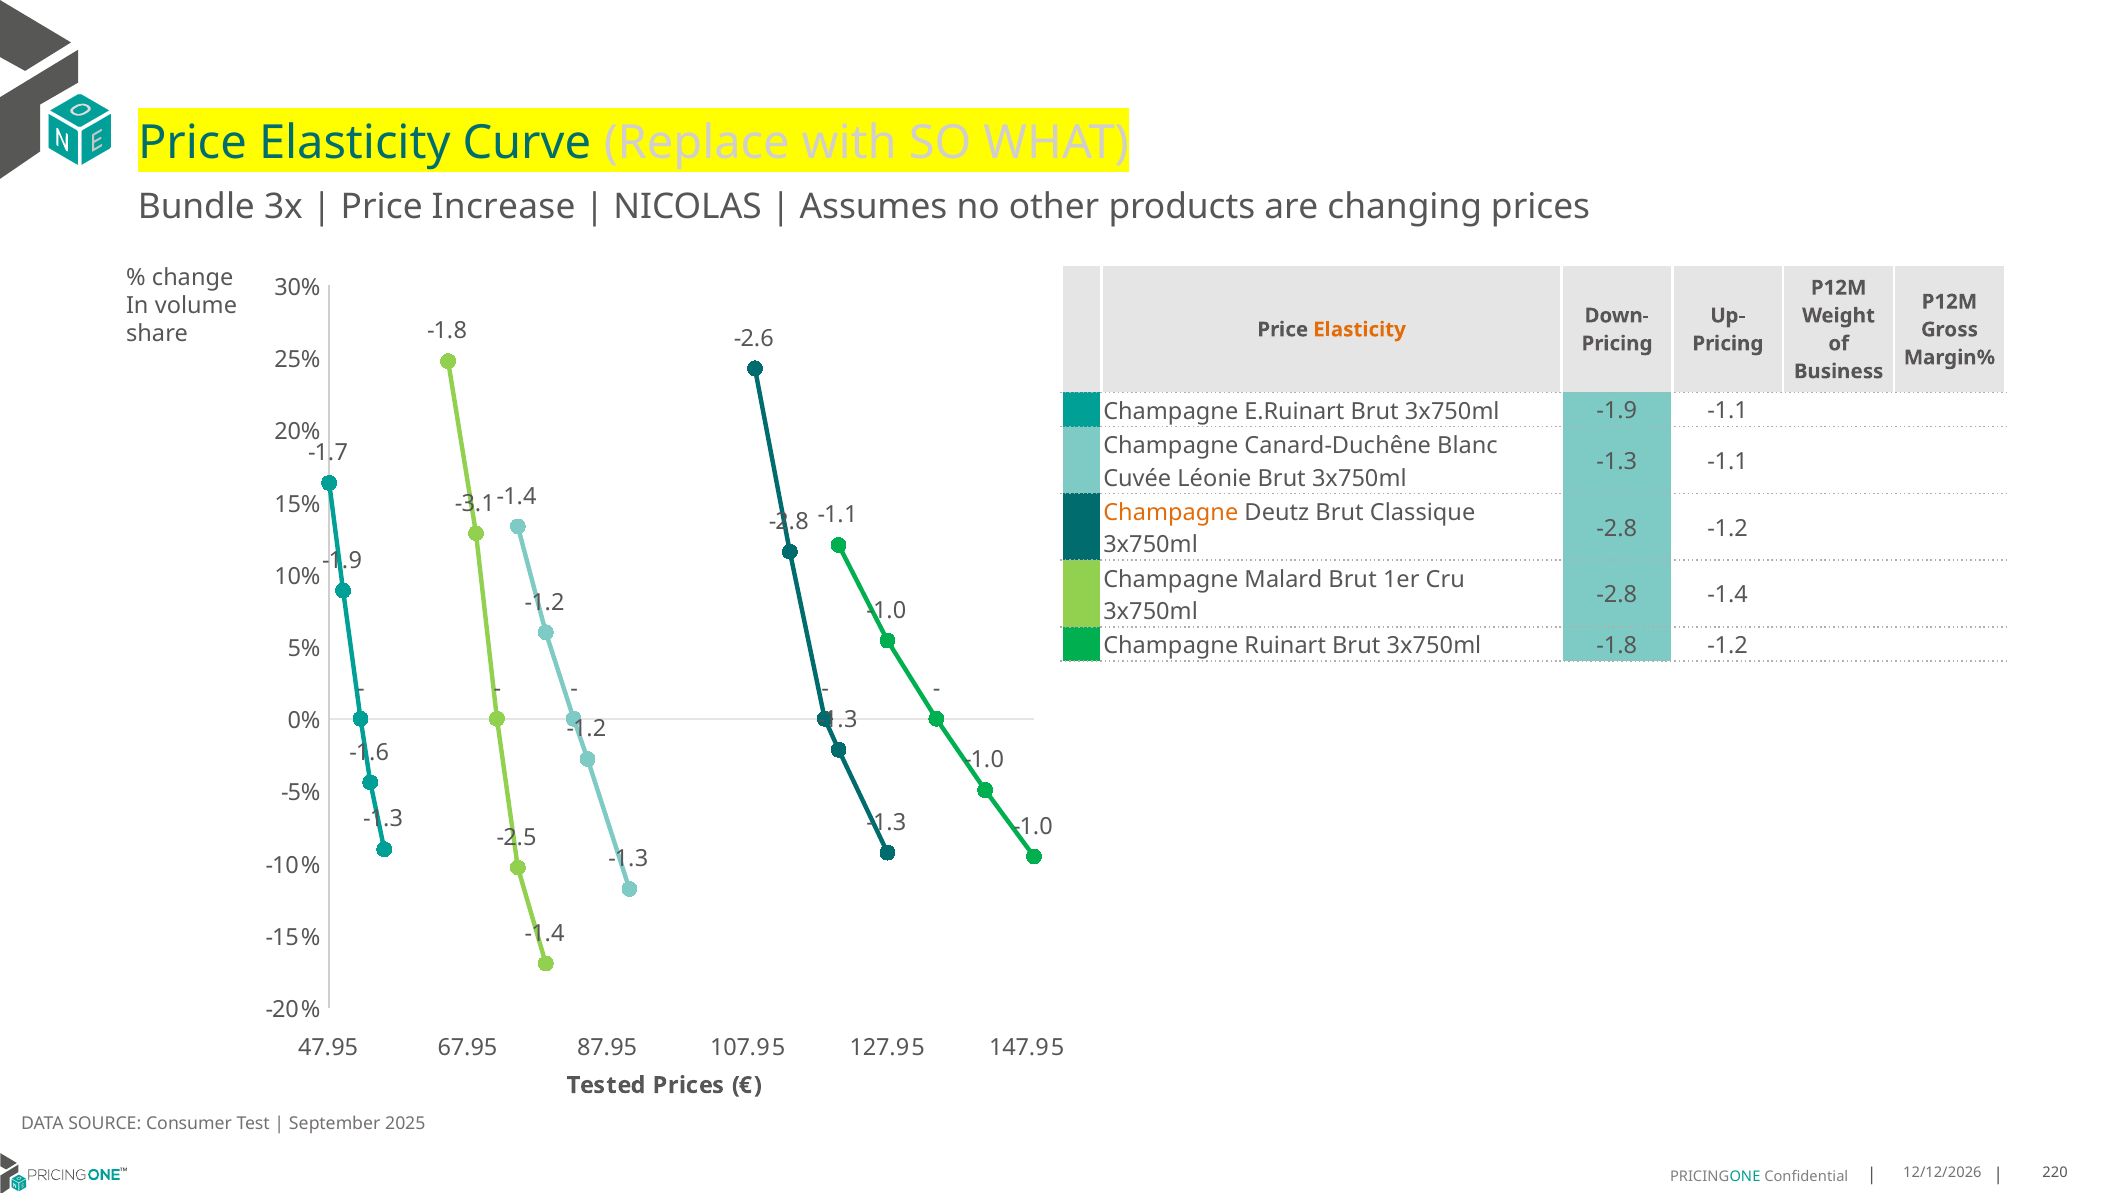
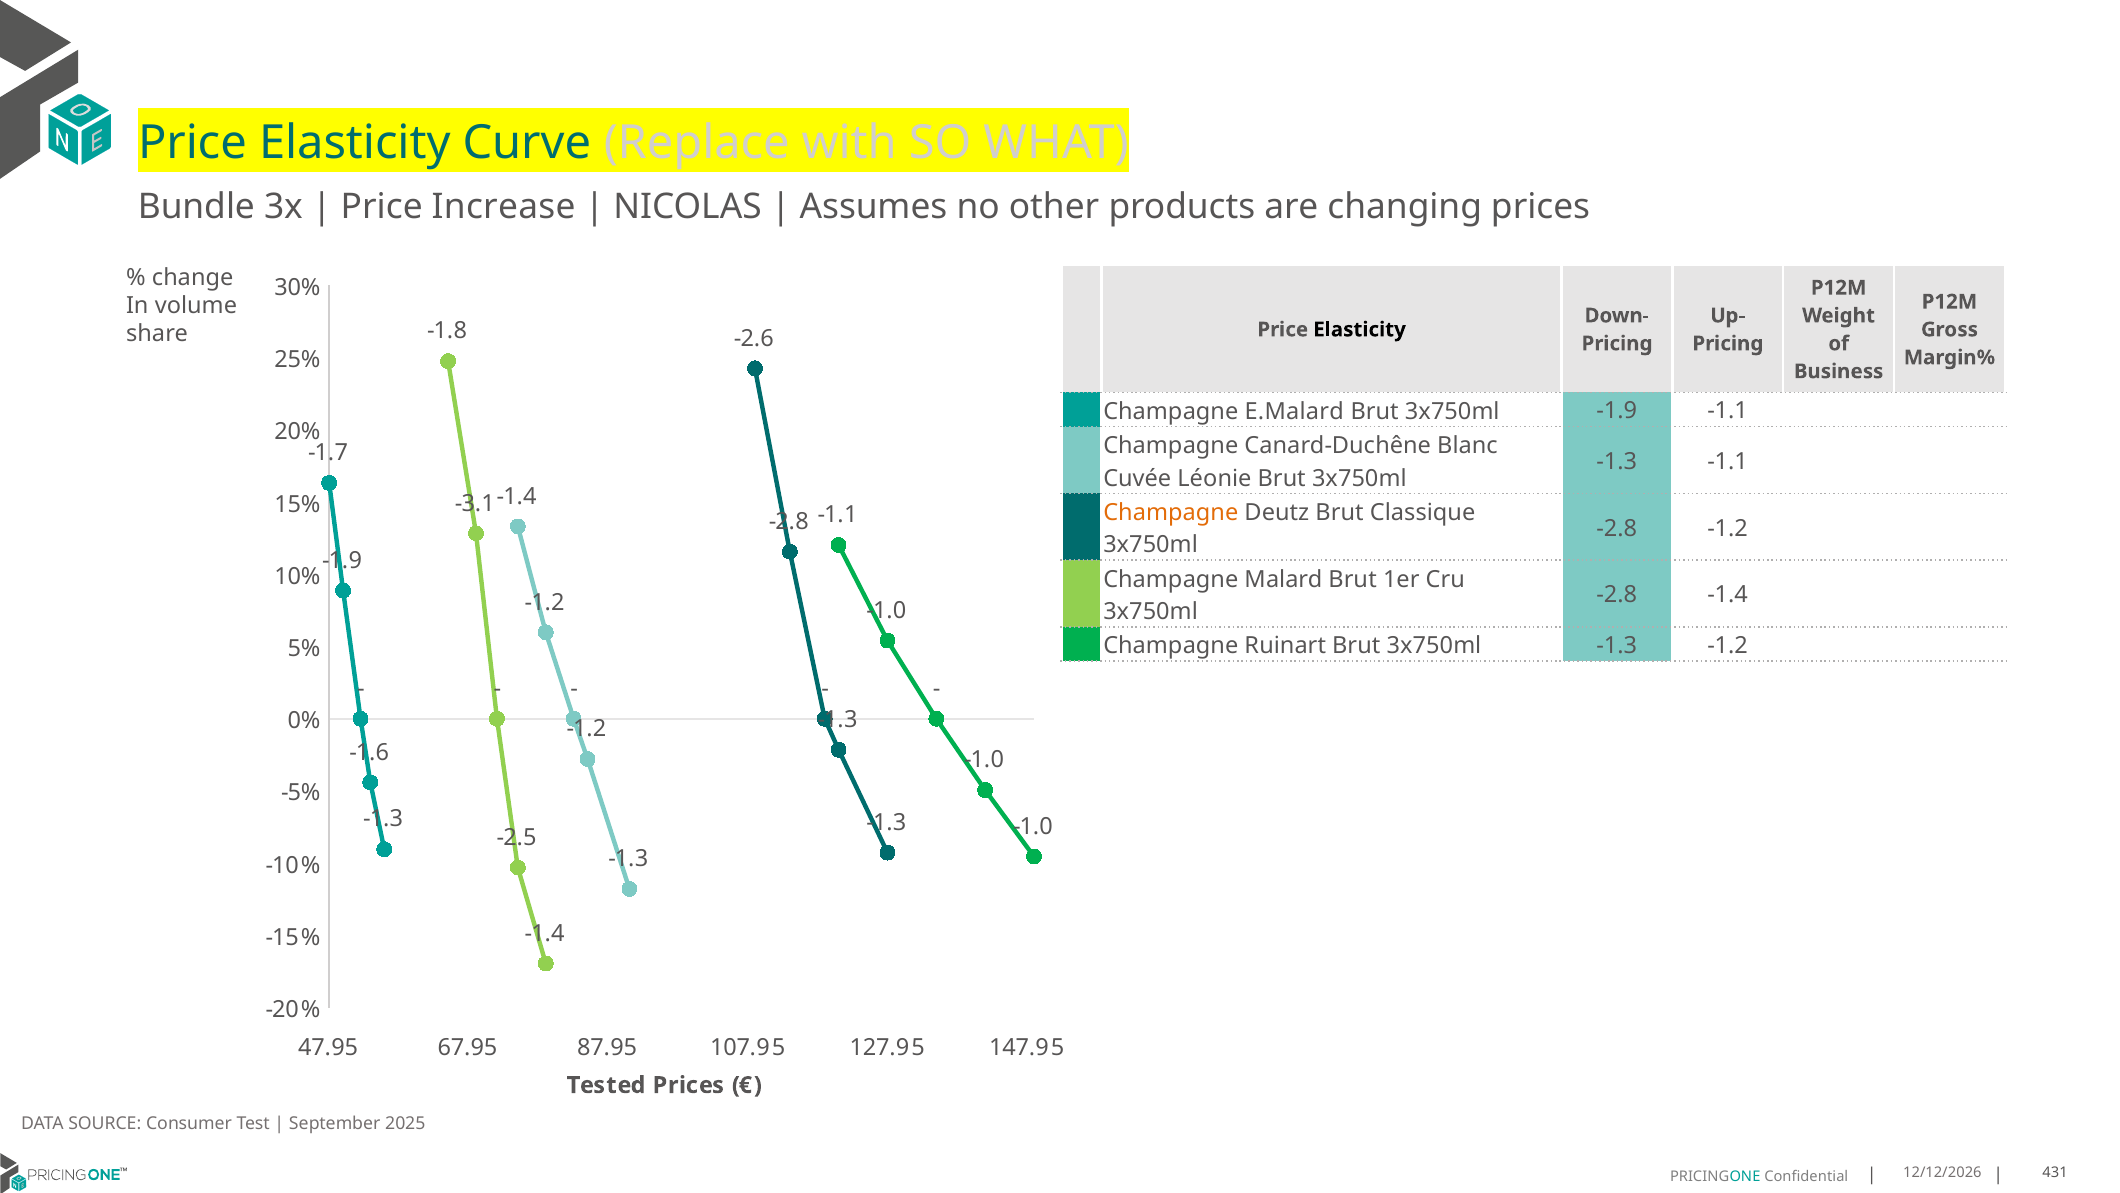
Elasticity colour: orange -> black (1360, 329)
E.Ruinart: E.Ruinart -> E.Malard (1294, 411)
Ruinart Brut 3x750ml -1.8: -1.8 -> -1.3 (1617, 645)
220: 220 -> 431 (2055, 1173)
